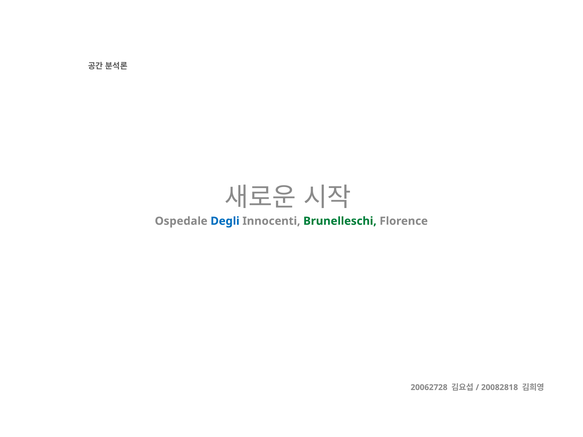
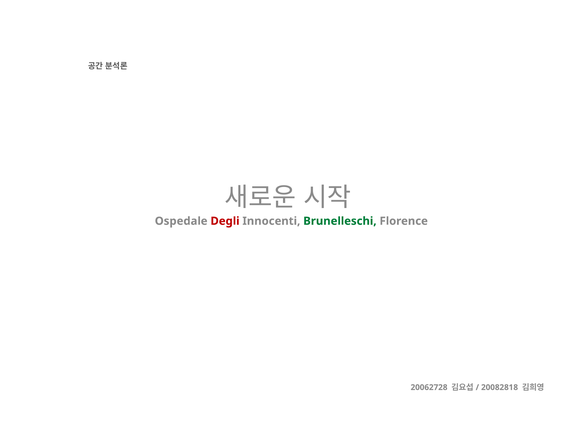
Degli colour: blue -> red (225, 221)
